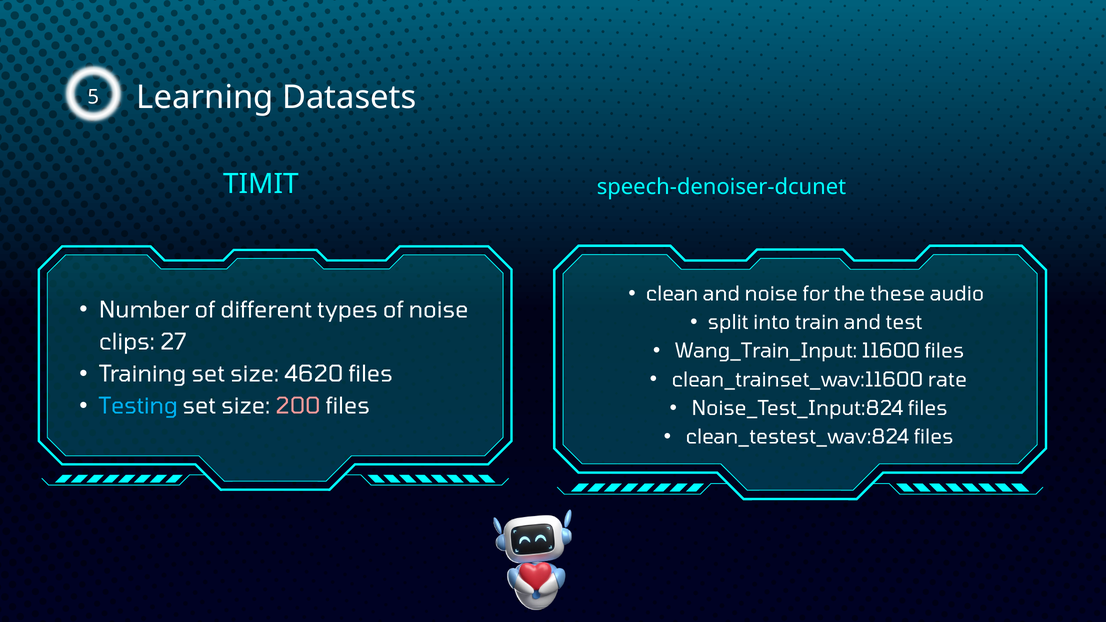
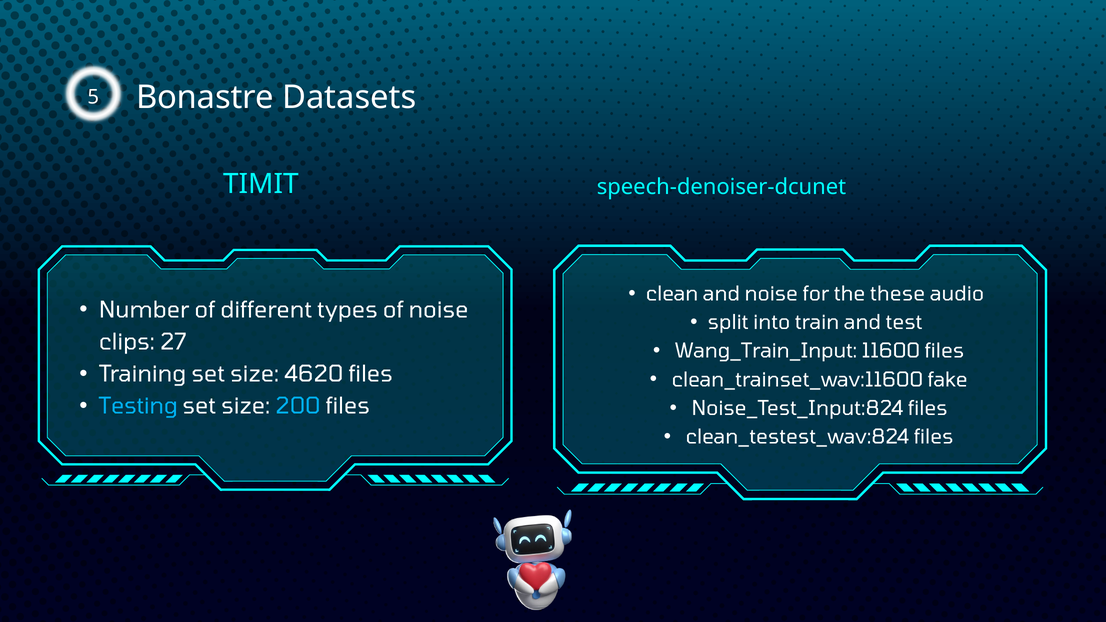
Learning: Learning -> Bonastre (205, 97)
rate: rate -> fake (948, 380)
200 colour: pink -> light blue (298, 406)
